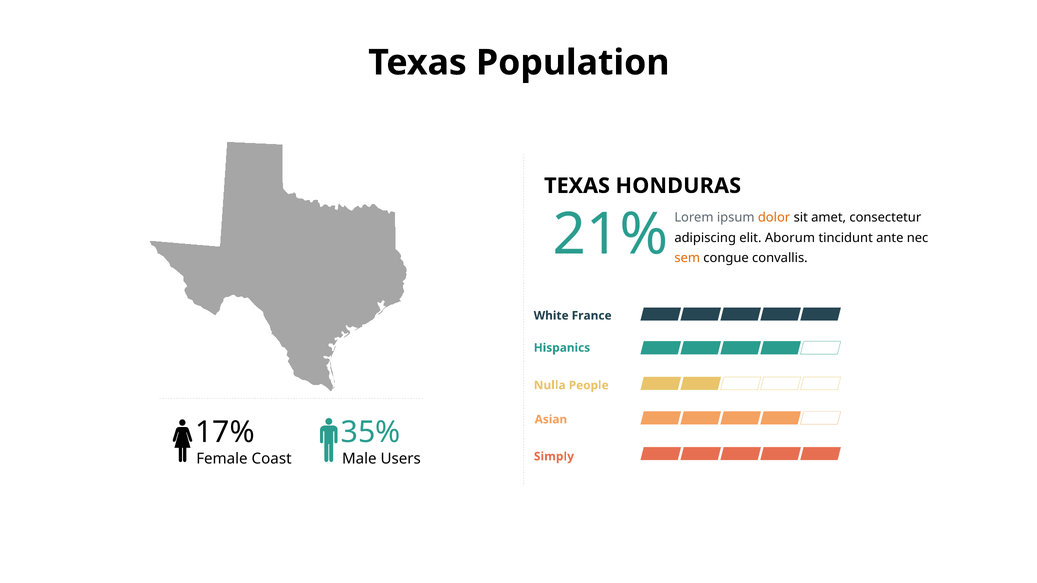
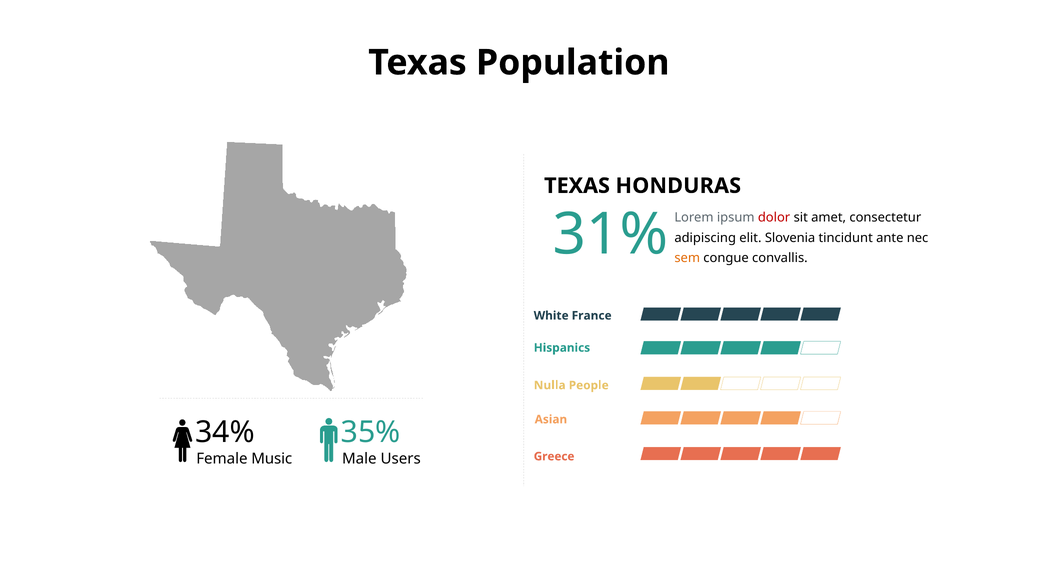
dolor colour: orange -> red (774, 218)
21%: 21% -> 31% (611, 235)
Aborum: Aborum -> Slovenia (790, 238)
17%: 17% -> 34% (225, 433)
Coast: Coast -> Music (272, 459)
Simply: Simply -> Greece (554, 457)
